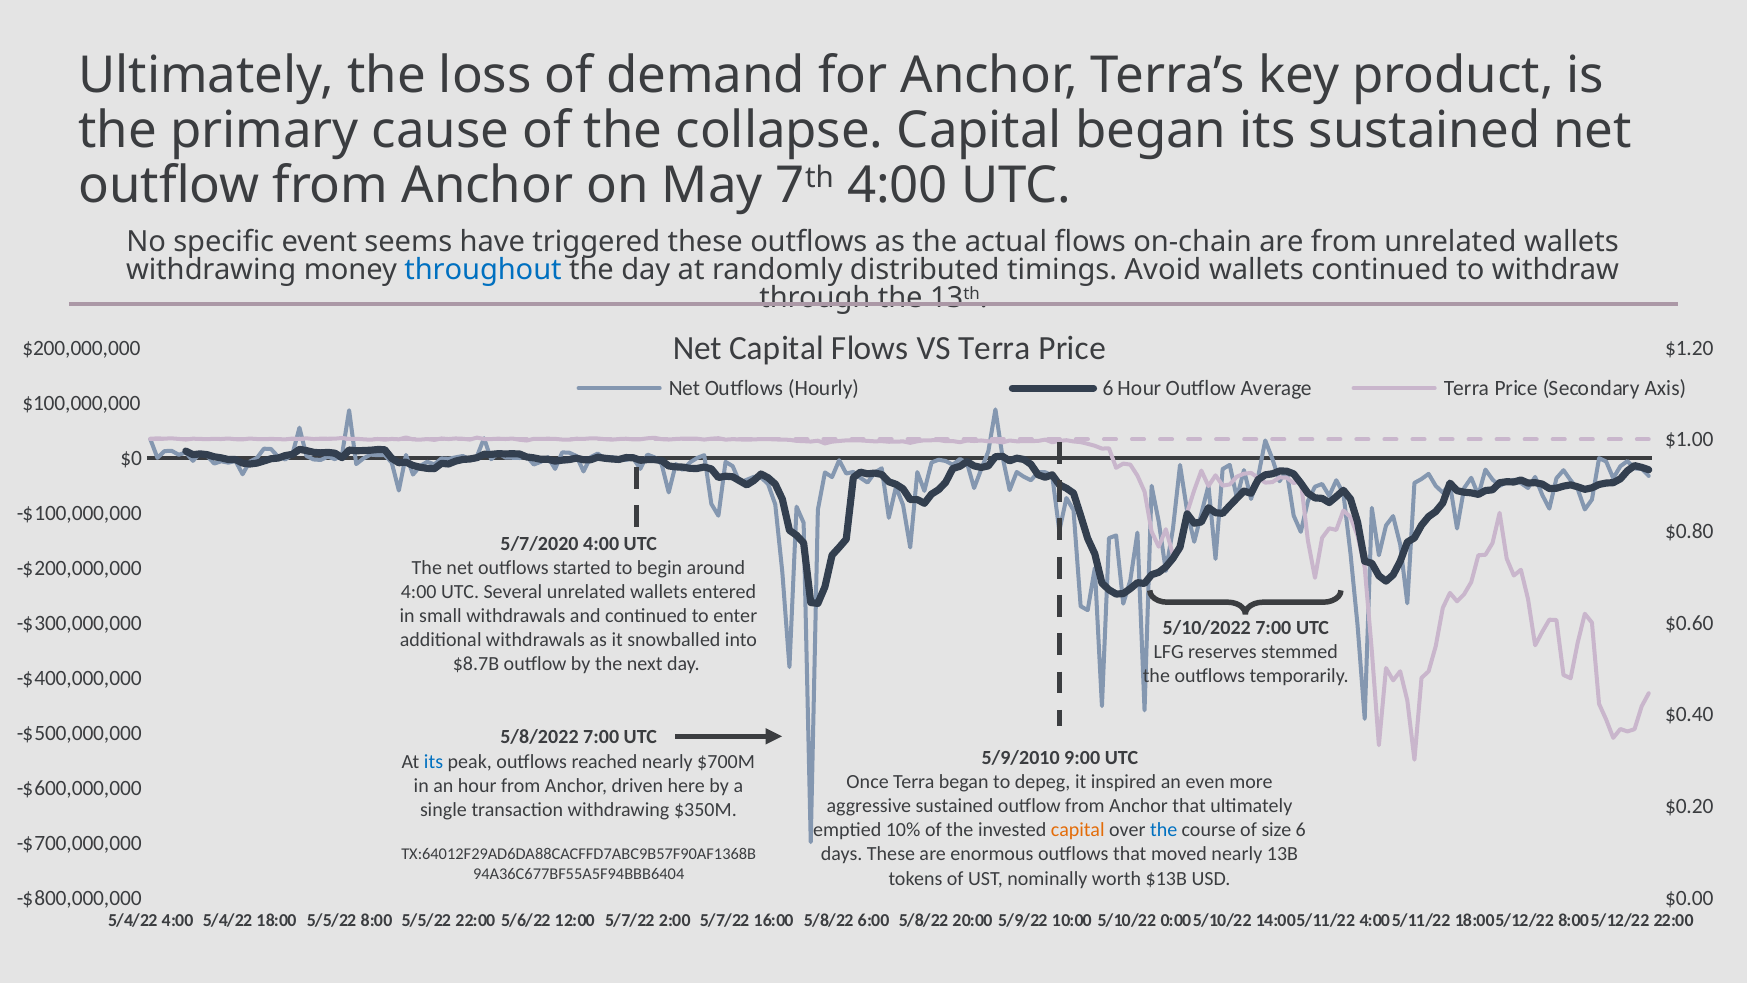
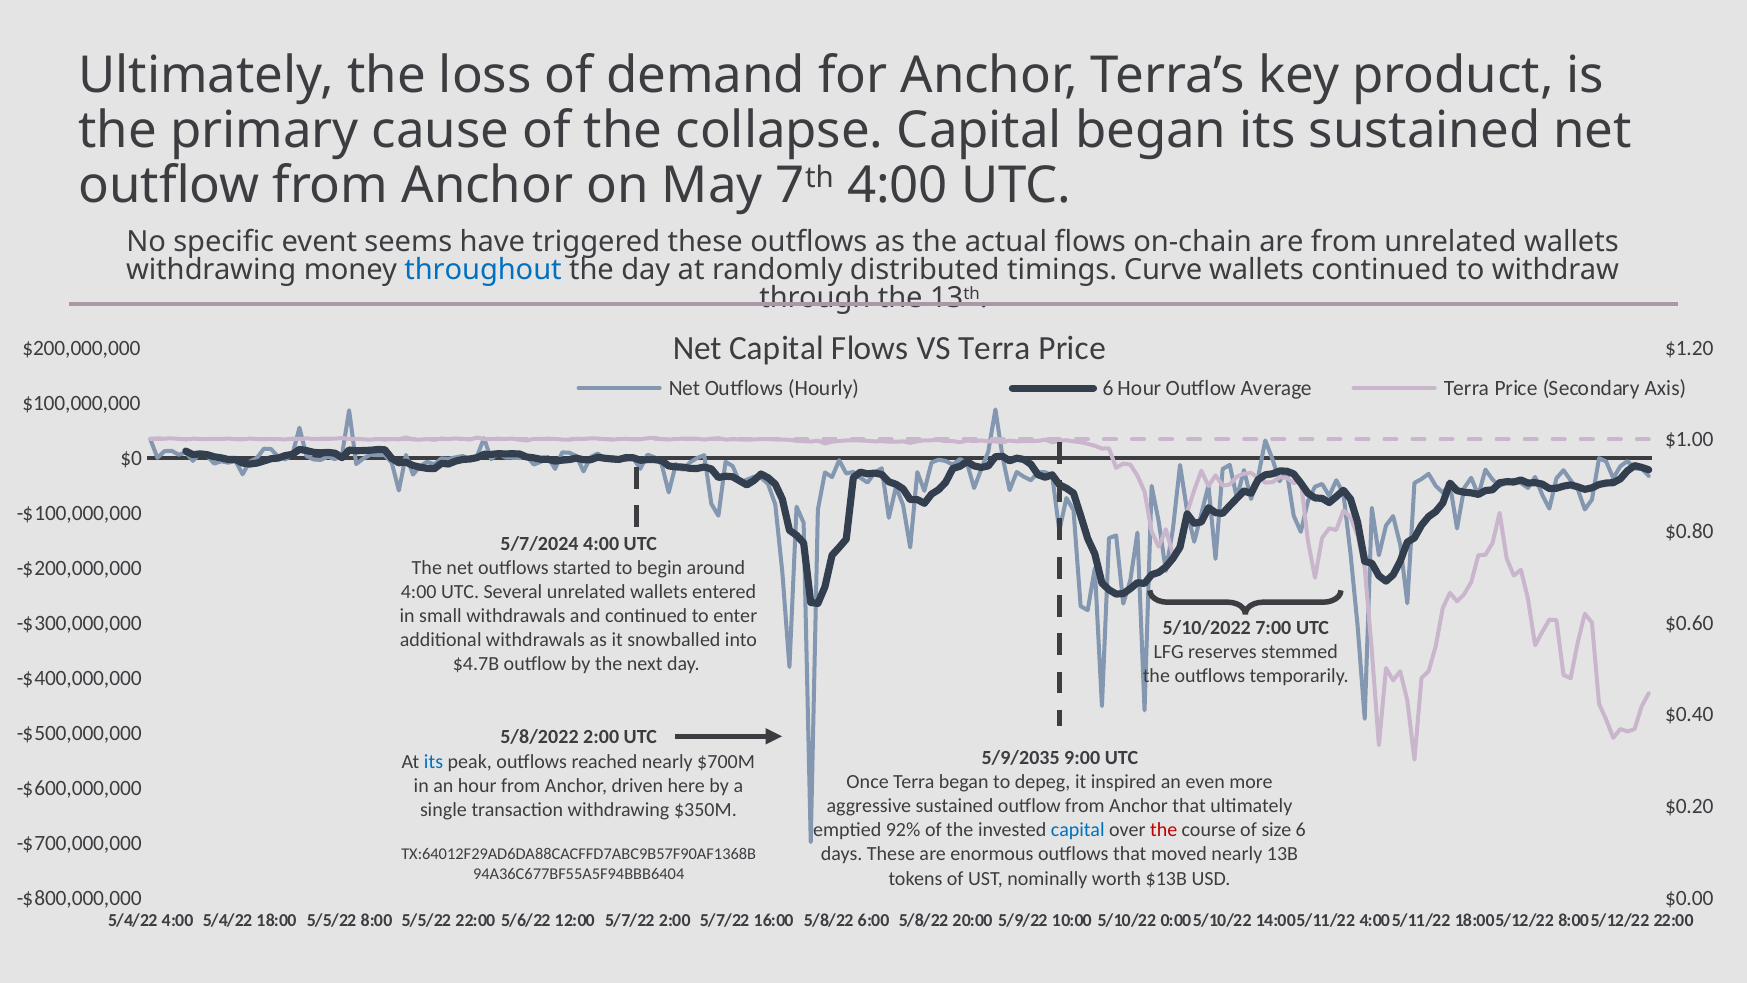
Avoid: Avoid -> Curve (1163, 270)
5/7/2020: 5/7/2020 -> 5/7/2024 (540, 544)
$8.7B: $8.7B -> $4.7B (476, 664)
5/8/2022 7:00: 7:00 -> 2:00 (601, 737)
5/9/2010: 5/9/2010 -> 5/9/2035 (1021, 758)
10%: 10% -> 92% (903, 830)
capital colour: orange -> blue (1078, 830)
the colour: blue -> red (1164, 830)
